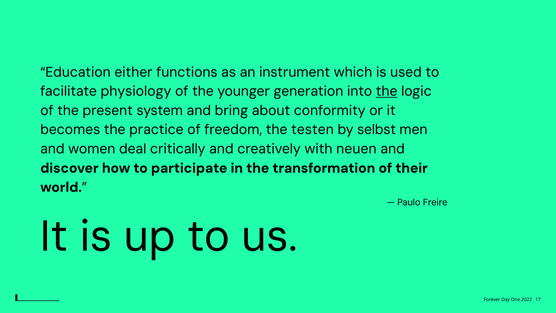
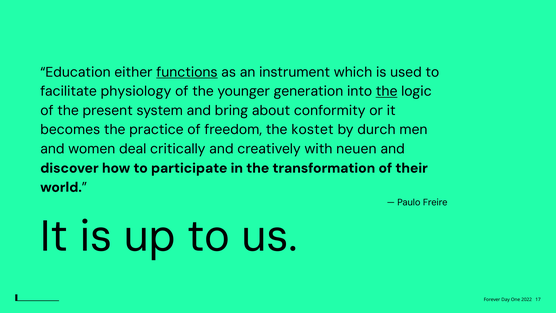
functions underline: none -> present (187, 72)
testen: testen -> kostet (312, 130)
selbst: selbst -> durch (376, 130)
